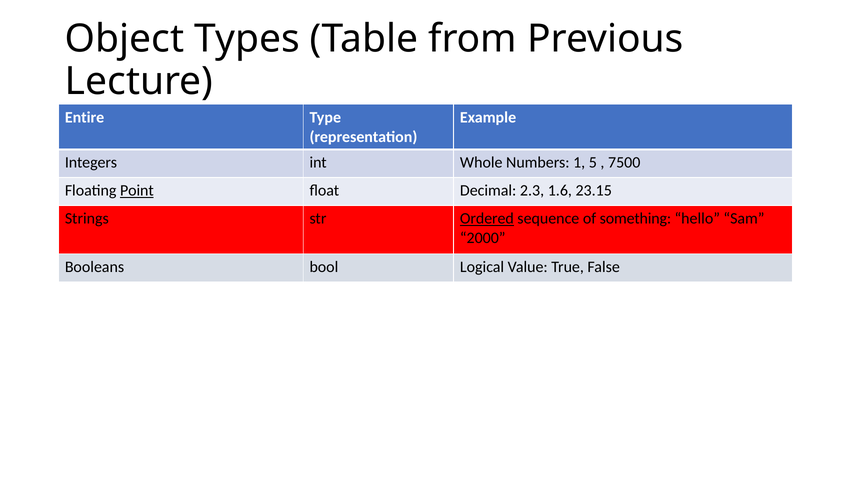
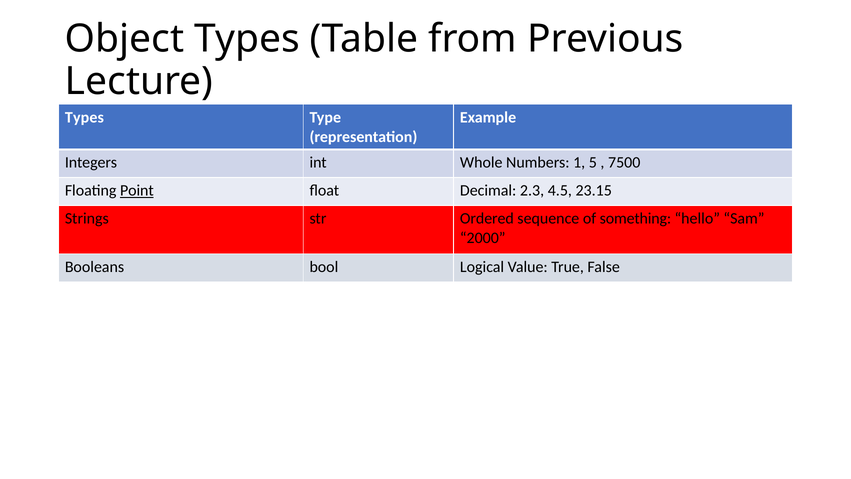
Entire: Entire -> Types (84, 117)
1.6: 1.6 -> 4.5 (560, 191)
Ordered underline: present -> none (487, 218)
